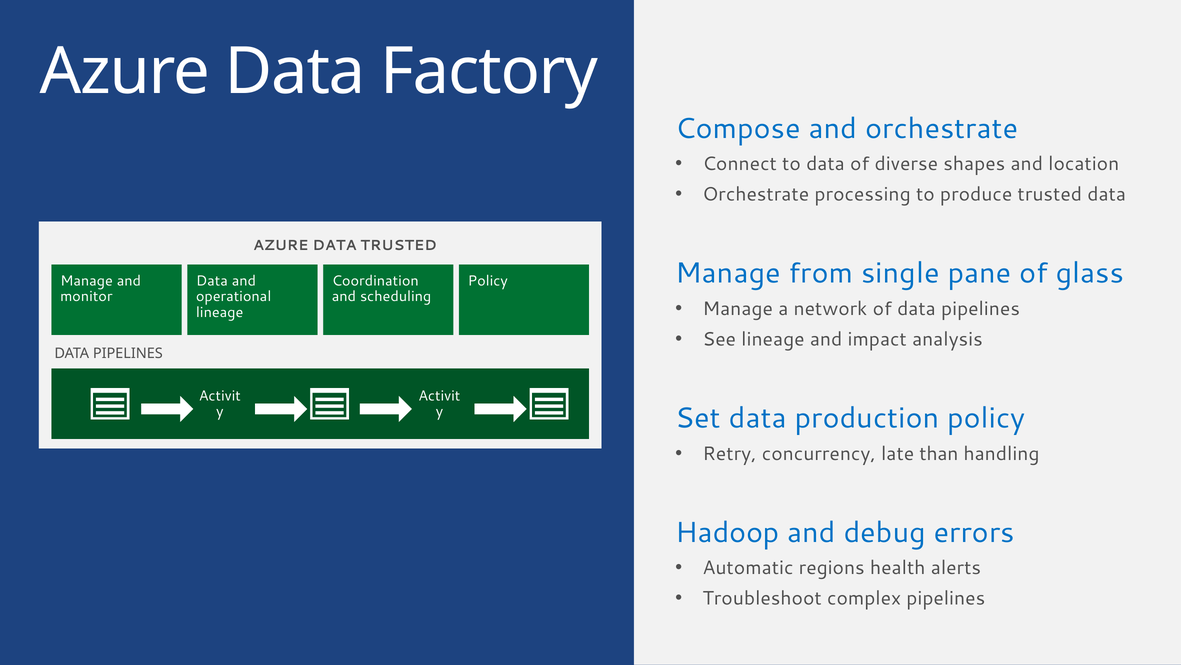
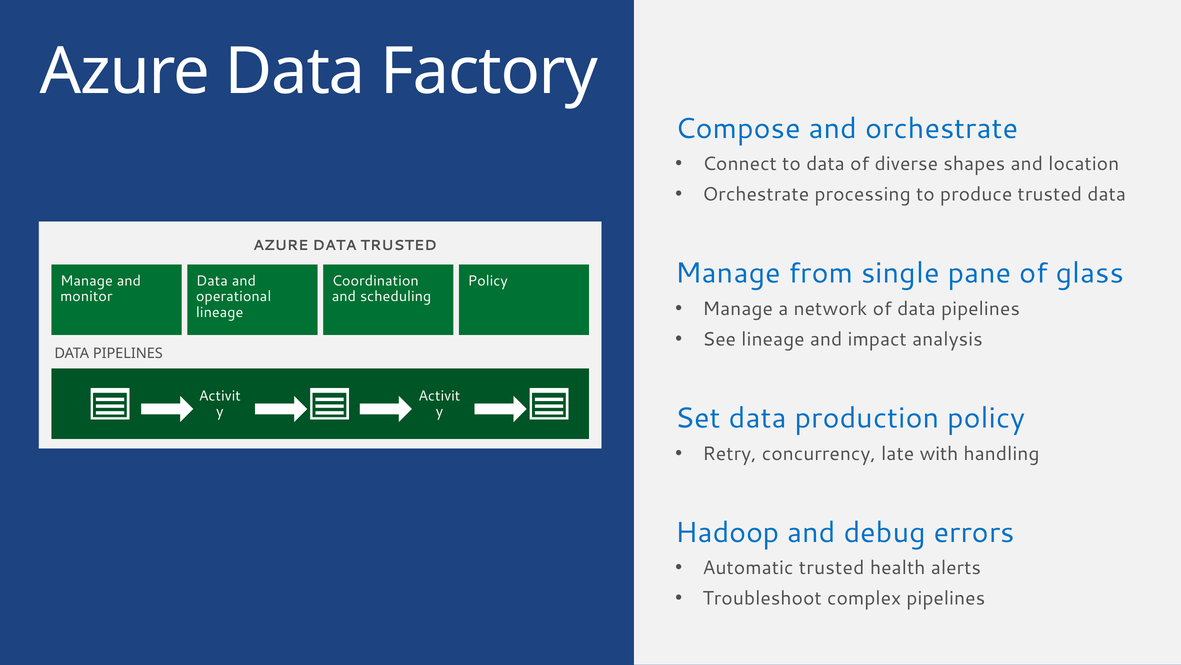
than: than -> with (939, 453)
Automatic regions: regions -> trusted (832, 568)
